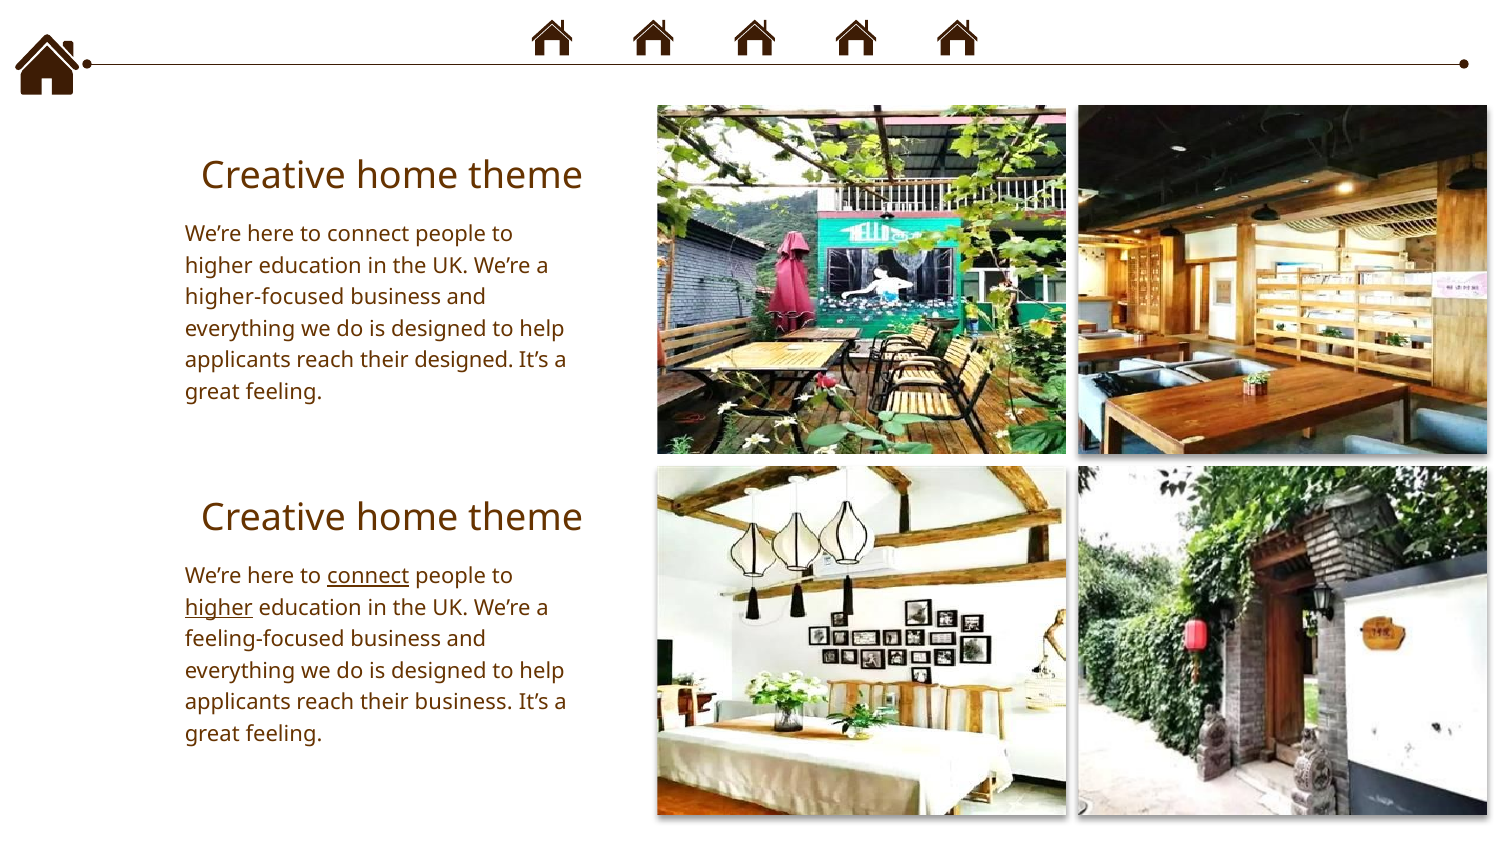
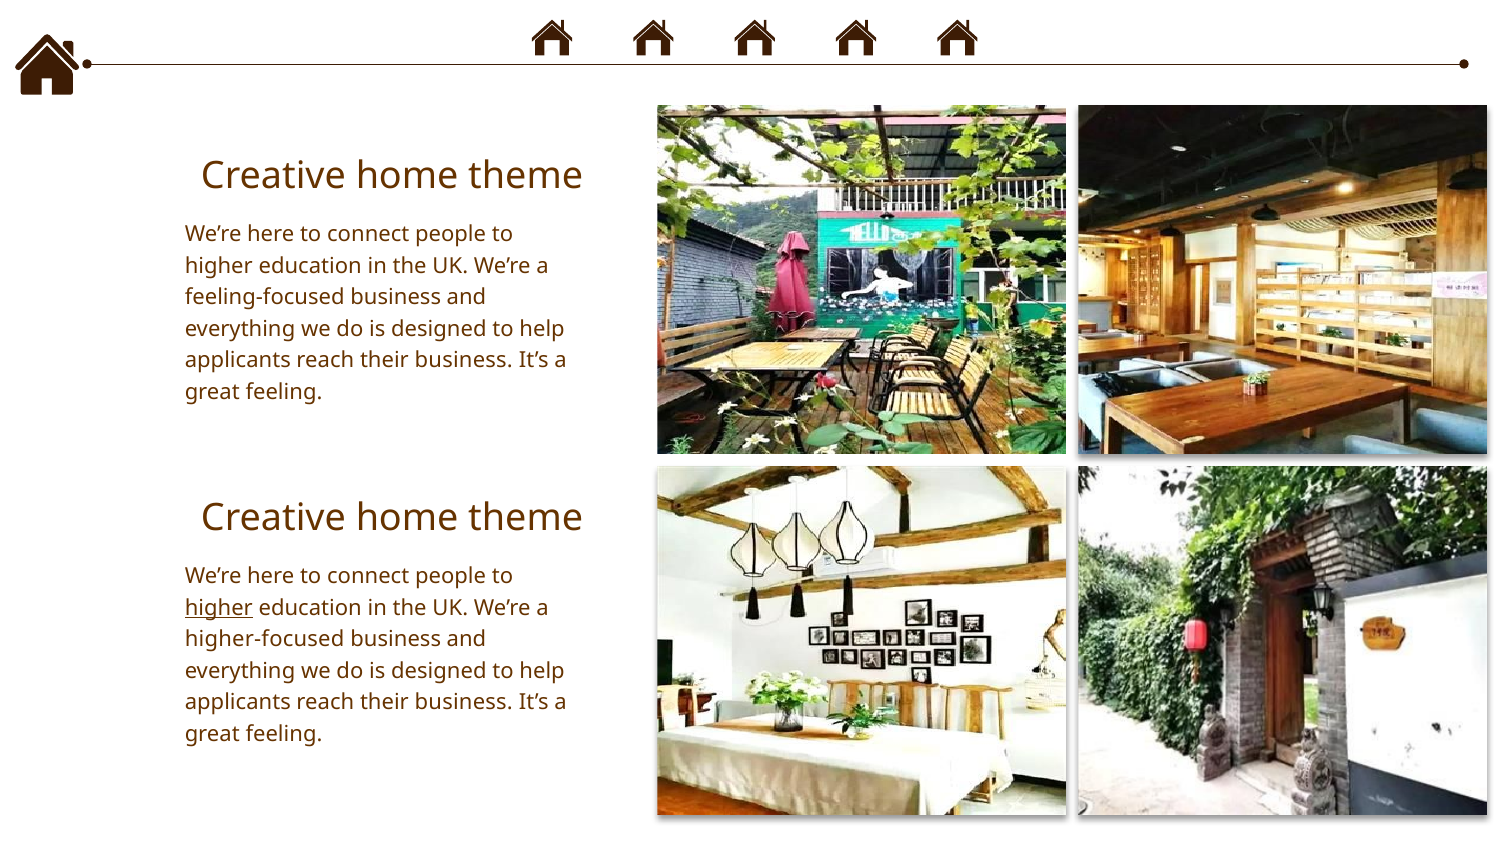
higher-focused: higher-focused -> feeling-focused (265, 297)
designed: designed -> business (464, 360)
connect underline: present -> none (368, 577)
feeling-focused: feeling-focused -> higher-focused (265, 640)
